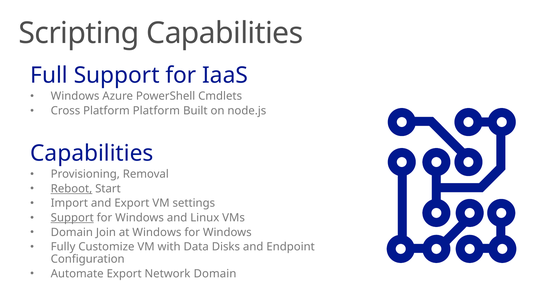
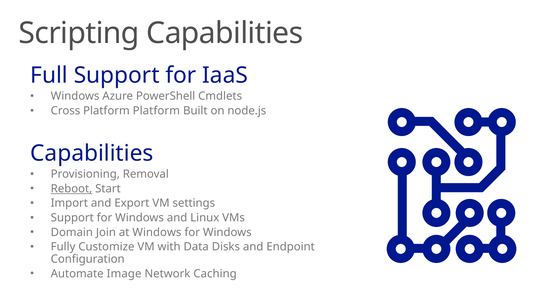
Support underline: present -> none (72, 218)
Automate Export: Export -> Image (124, 274)
Network Domain: Domain -> Caching (215, 274)
